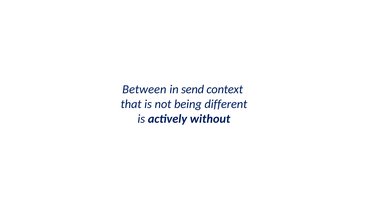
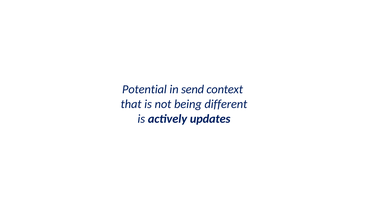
Between: Between -> Potential (144, 89)
without: without -> updates (210, 119)
